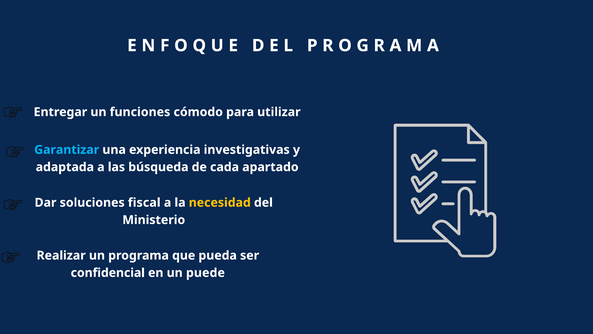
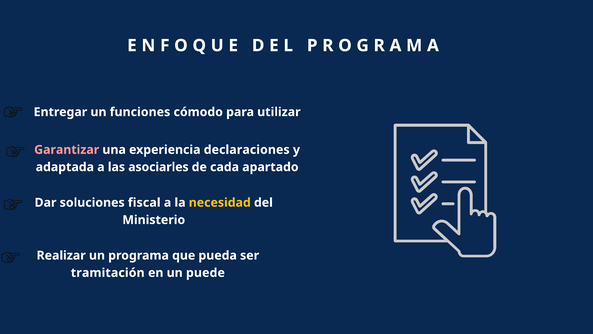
Garantizar colour: light blue -> pink (67, 150)
investigativas: investigativas -> declaraciones (247, 150)
búsqueda: búsqueda -> asociarles (158, 167)
confidencial: confidencial -> tramitación (108, 272)
